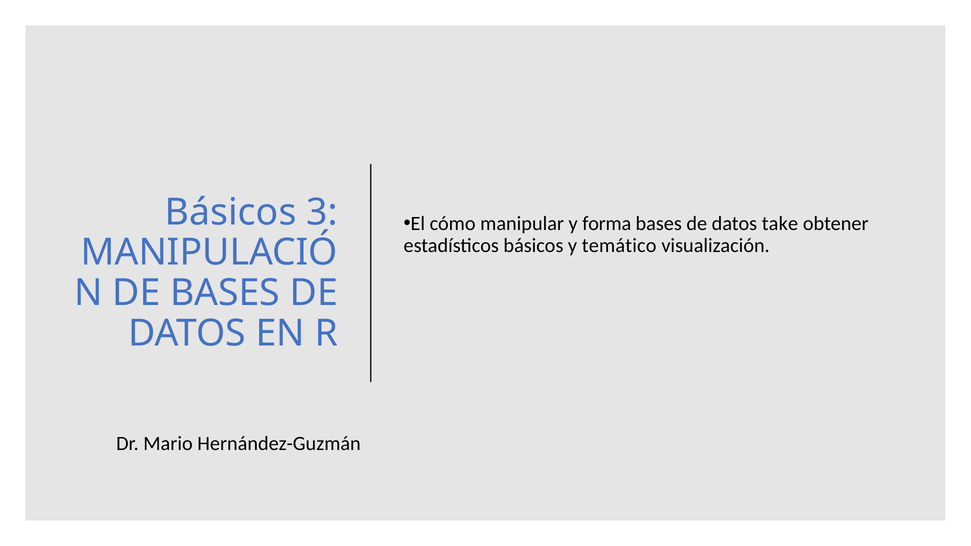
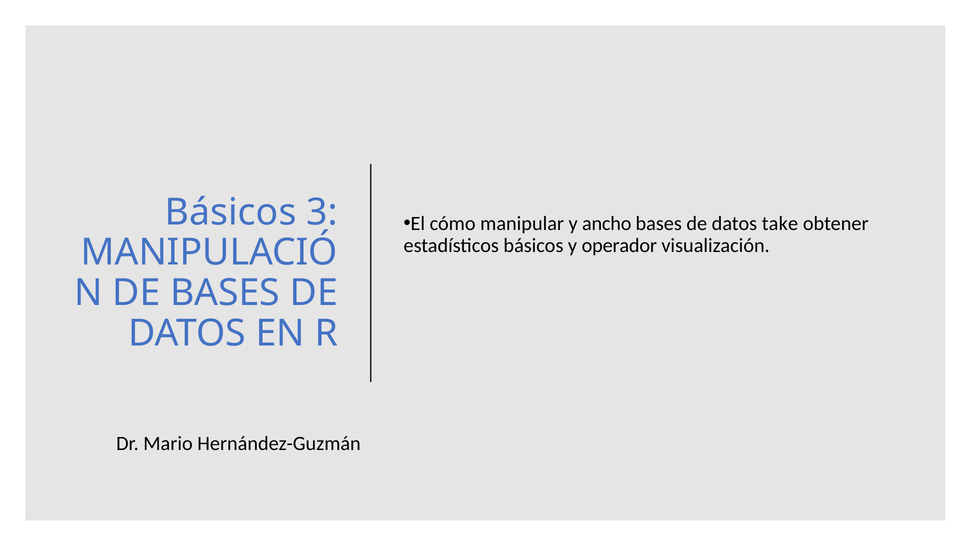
forma: forma -> ancho (607, 224)
temático: temático -> operador (619, 246)
